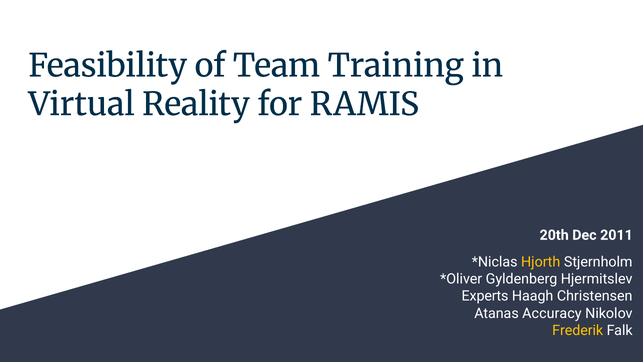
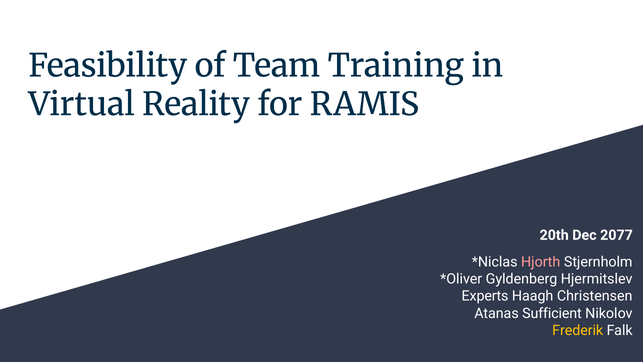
2011: 2011 -> 2077 (616, 235)
Hjorth colour: yellow -> pink (541, 262)
Accuracy: Accuracy -> Sufficient (552, 313)
